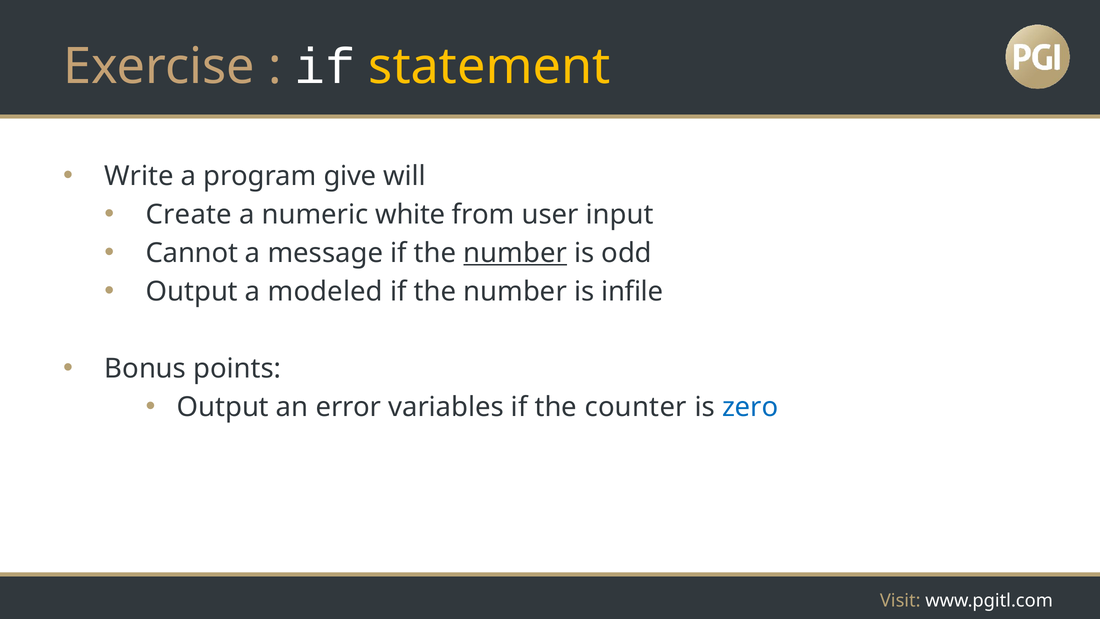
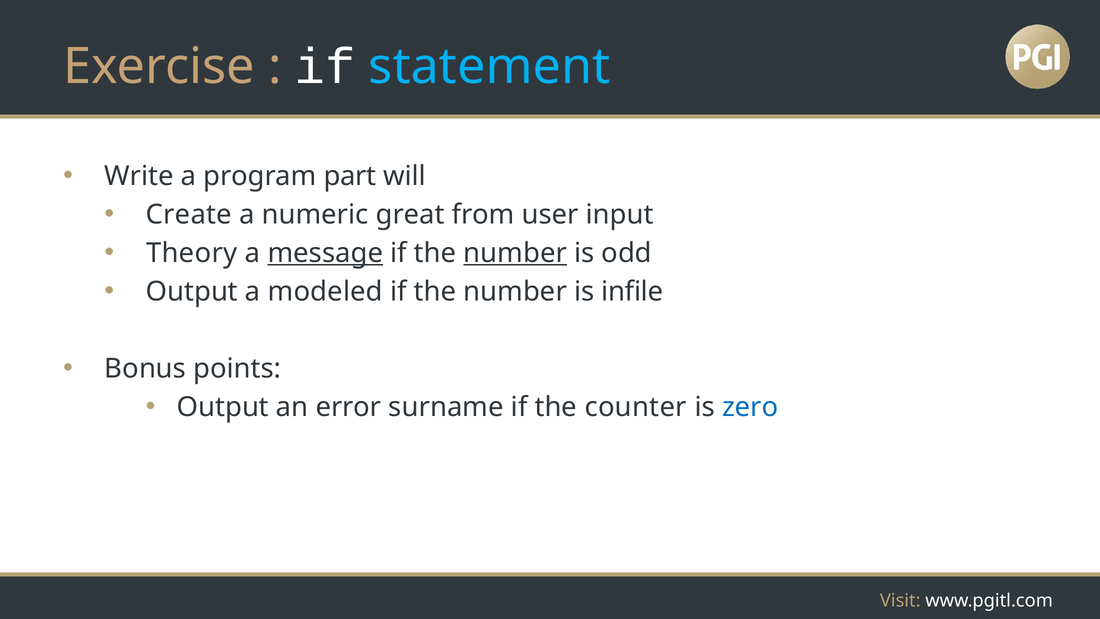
statement colour: yellow -> light blue (489, 66)
give: give -> part (350, 176)
white: white -> great (410, 214)
Cannot: Cannot -> Theory (192, 253)
message underline: none -> present (325, 253)
variables: variables -> surname (446, 407)
